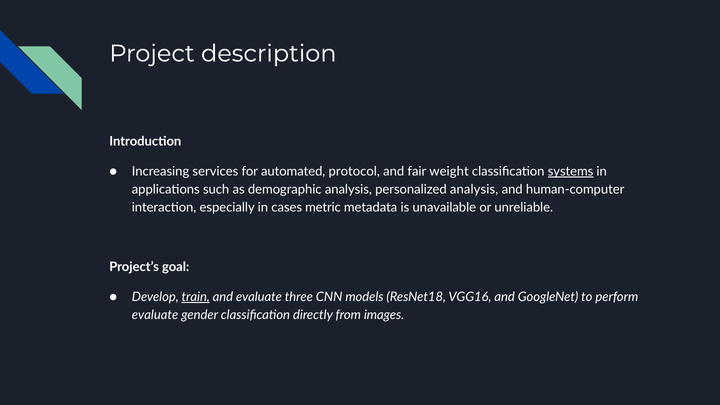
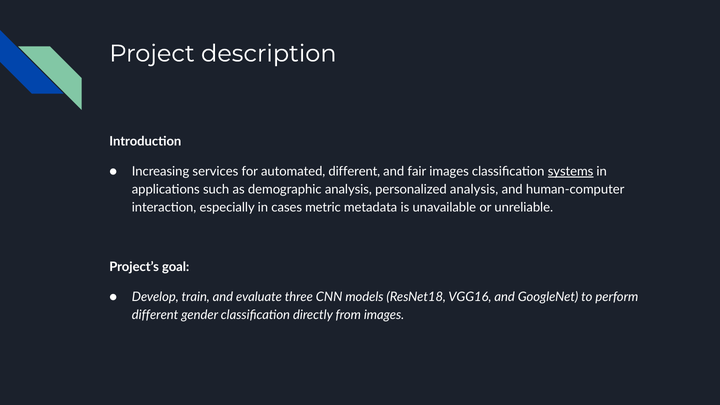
automated protocol: protocol -> different (354, 171)
fair weight: weight -> images (449, 171)
train underline: present -> none (196, 297)
evaluate: evaluate -> different (155, 315)
